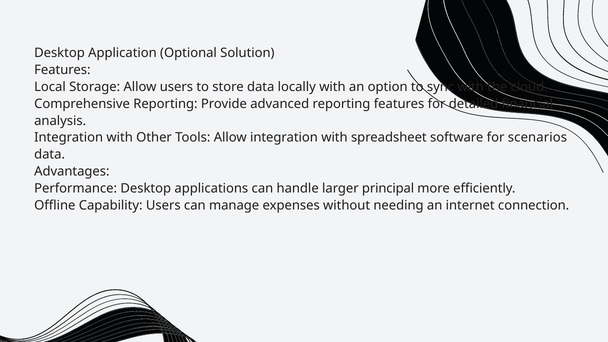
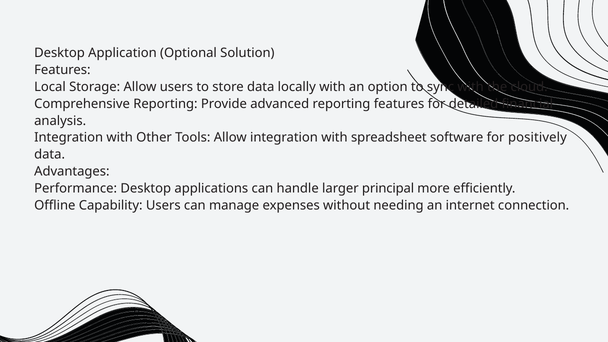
scenarios: scenarios -> positively (537, 138)
